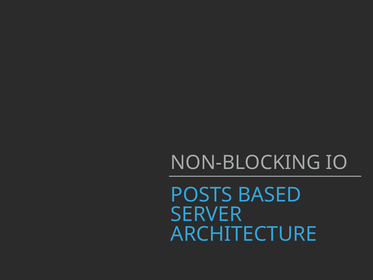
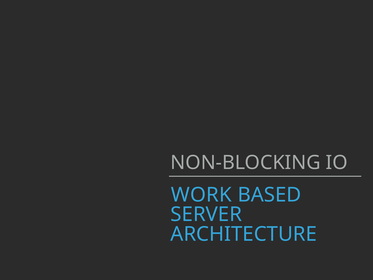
POSTS: POSTS -> WORK (201, 195)
